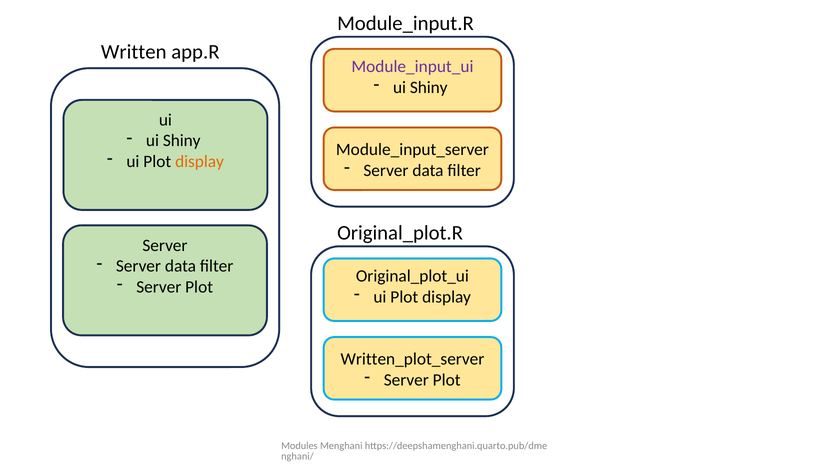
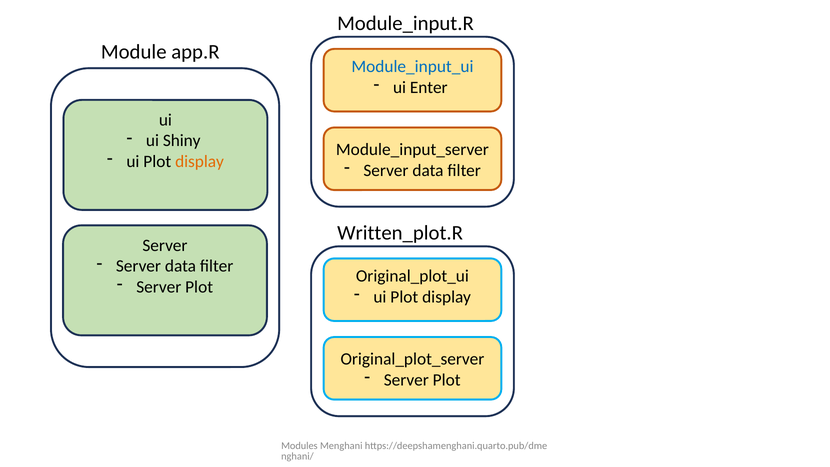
Written: Written -> Module (134, 52)
Module_input_ui colour: purple -> blue (412, 67)
Shiny: Shiny -> Enter (429, 87)
Original_plot.R: Original_plot.R -> Written_plot.R (400, 233)
Written_plot_server: Written_plot_server -> Original_plot_server (412, 359)
